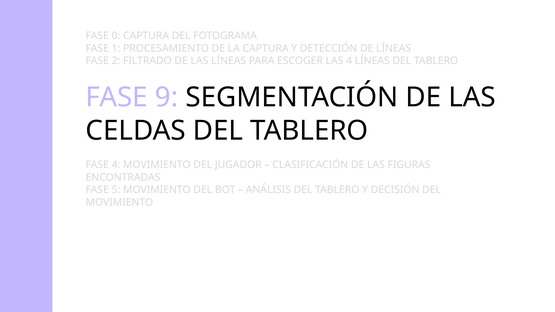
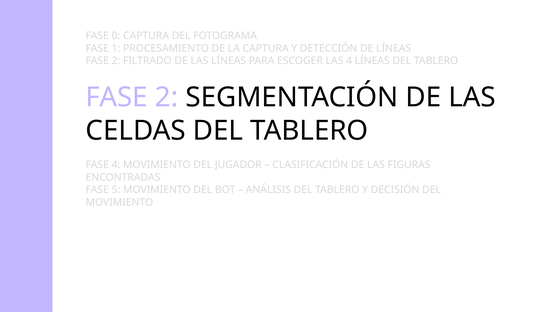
9: 9 -> 2 (167, 97)
